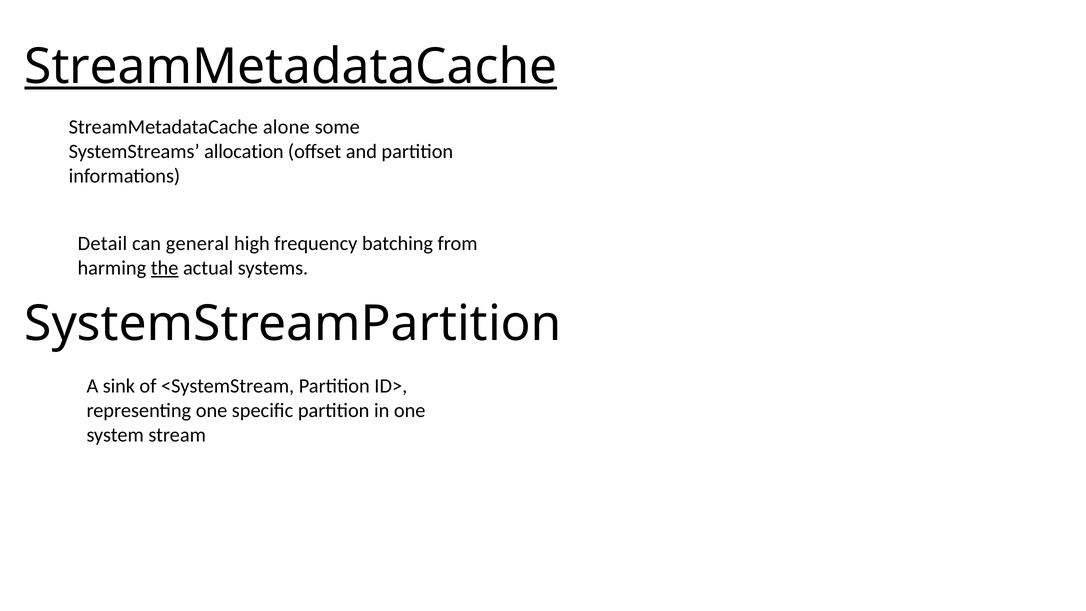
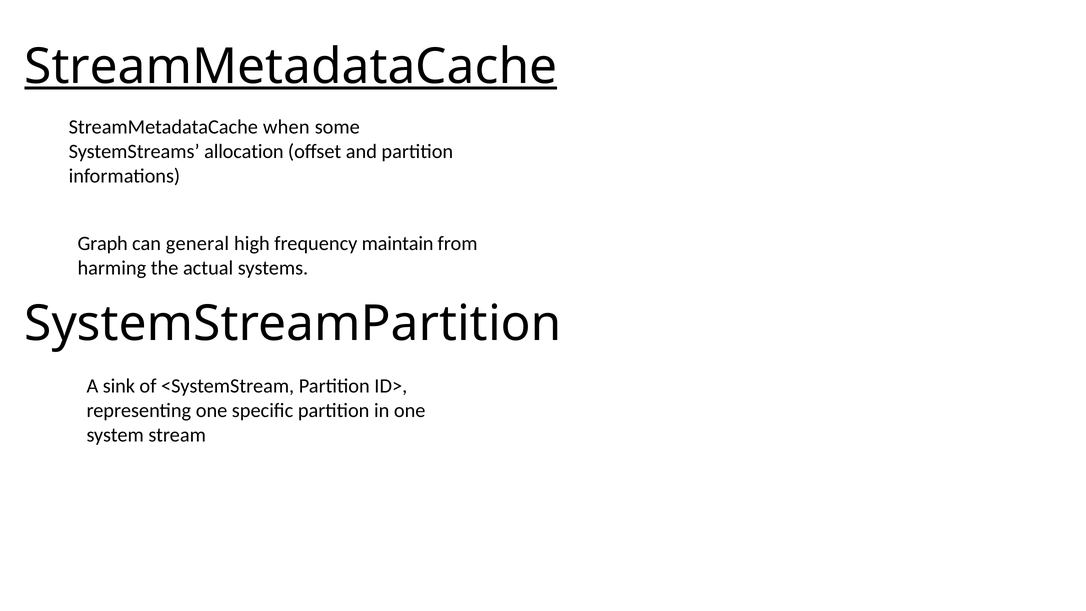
alone: alone -> when (286, 127)
Detail: Detail -> Graph (103, 243)
batching: batching -> maintain (398, 243)
the underline: present -> none (165, 268)
